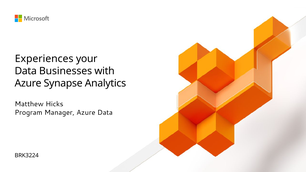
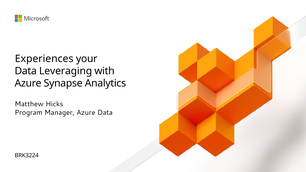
Businesses: Businesses -> Leveraging (66, 71)
